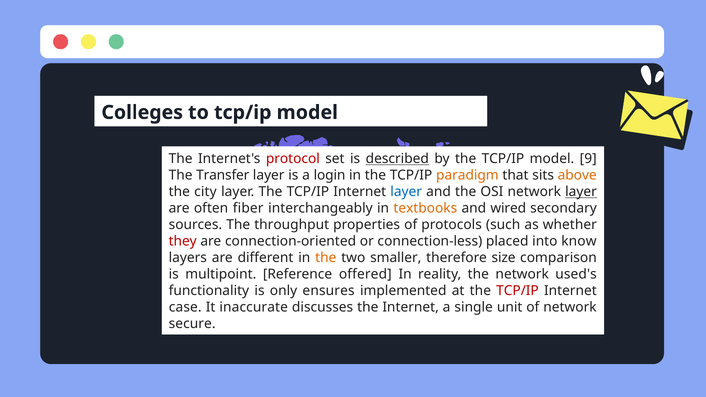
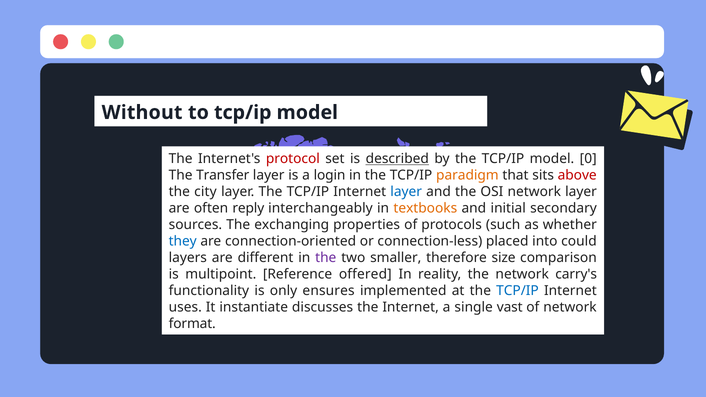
Colleges: Colleges -> Without (142, 113)
9: 9 -> 0 (588, 159)
above colour: orange -> red (577, 175)
layer underline: present -> none (581, 192)
fiber: fiber -> reply (248, 208)
wired: wired -> initial (508, 208)
throughput: throughput -> exchanging (292, 225)
they colour: red -> blue (183, 241)
know: know -> could (579, 241)
the colour: orange -> purple (326, 258)
used's: used's -> carry's (576, 274)
TCP/IP colour: red -> blue (517, 291)
case: case -> uses (185, 307)
inaccurate: inaccurate -> instantiate (254, 307)
unit: unit -> vast (510, 307)
secure: secure -> format (192, 324)
